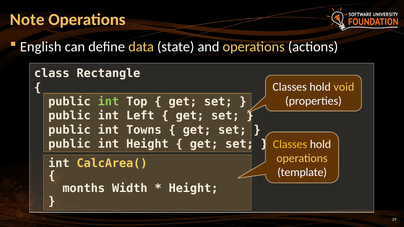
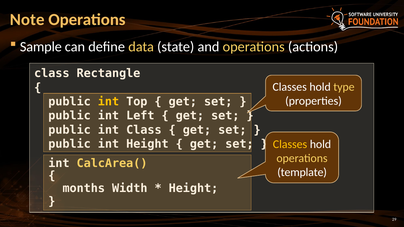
English: English -> Sample (41, 47)
void: void -> type (344, 87)
int colour: light green -> yellow (108, 102)
int Towns: Towns -> Class (144, 130)
